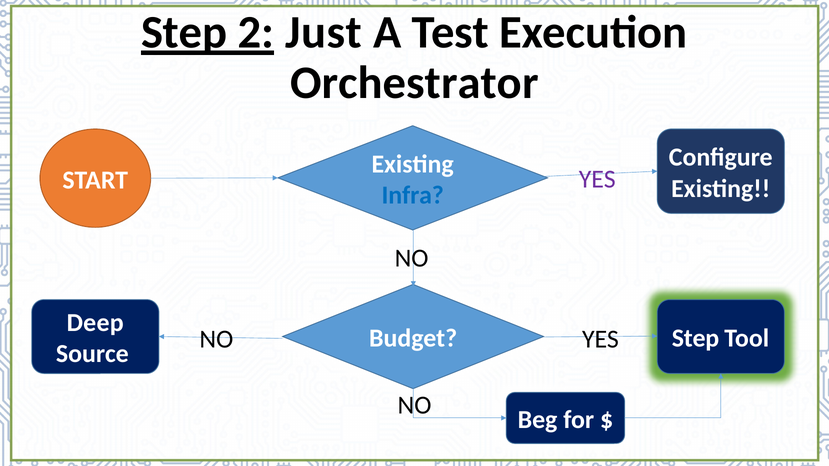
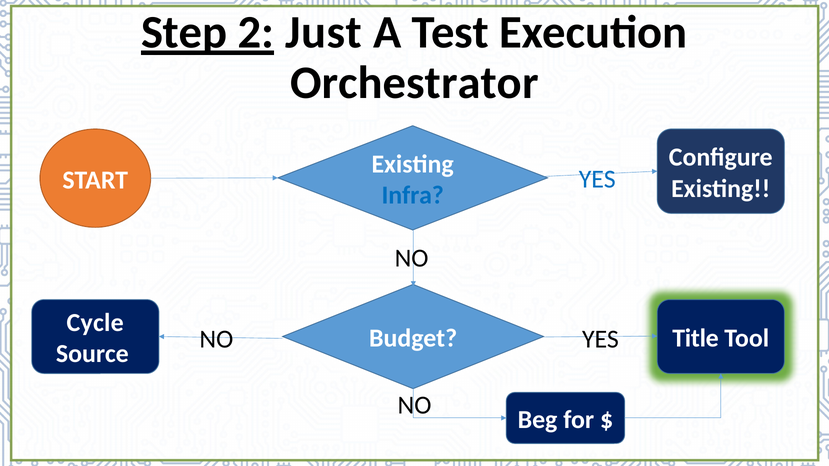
YES colour: purple -> blue (597, 180)
Deep: Deep -> Cycle (95, 323)
Budget Step: Step -> Title (696, 339)
